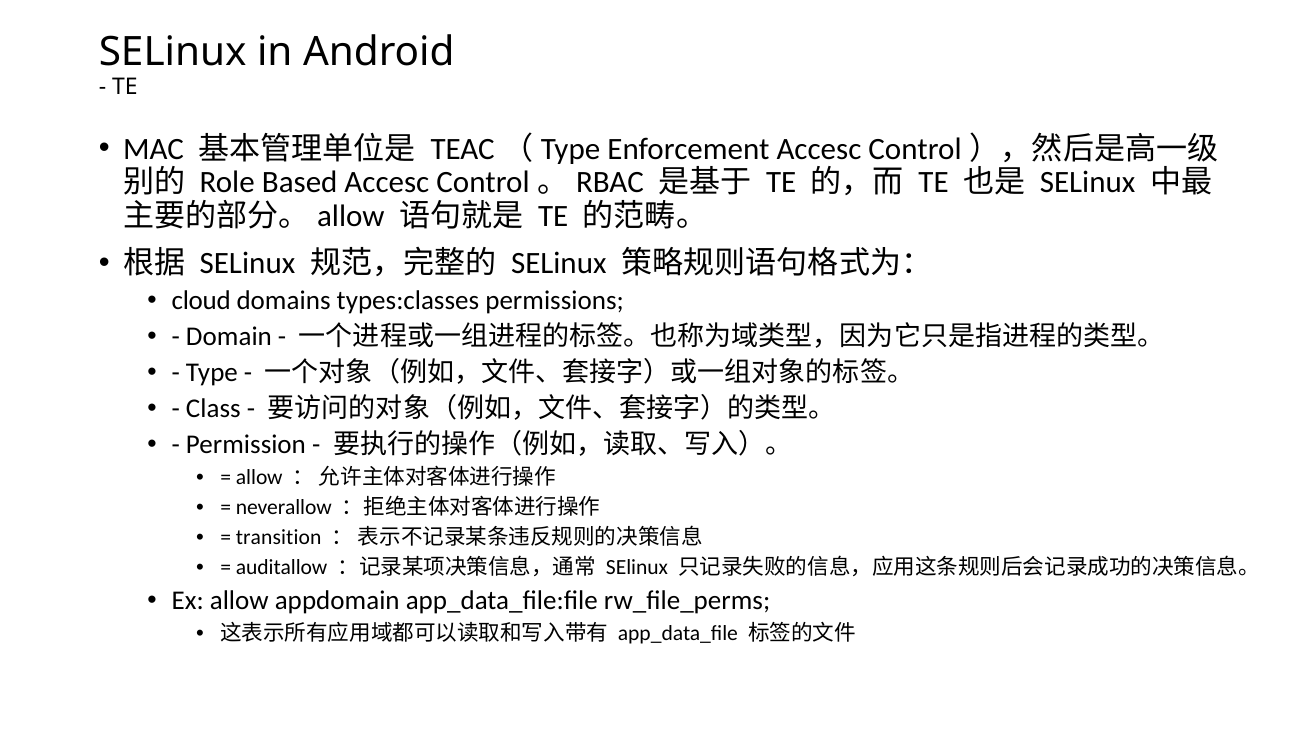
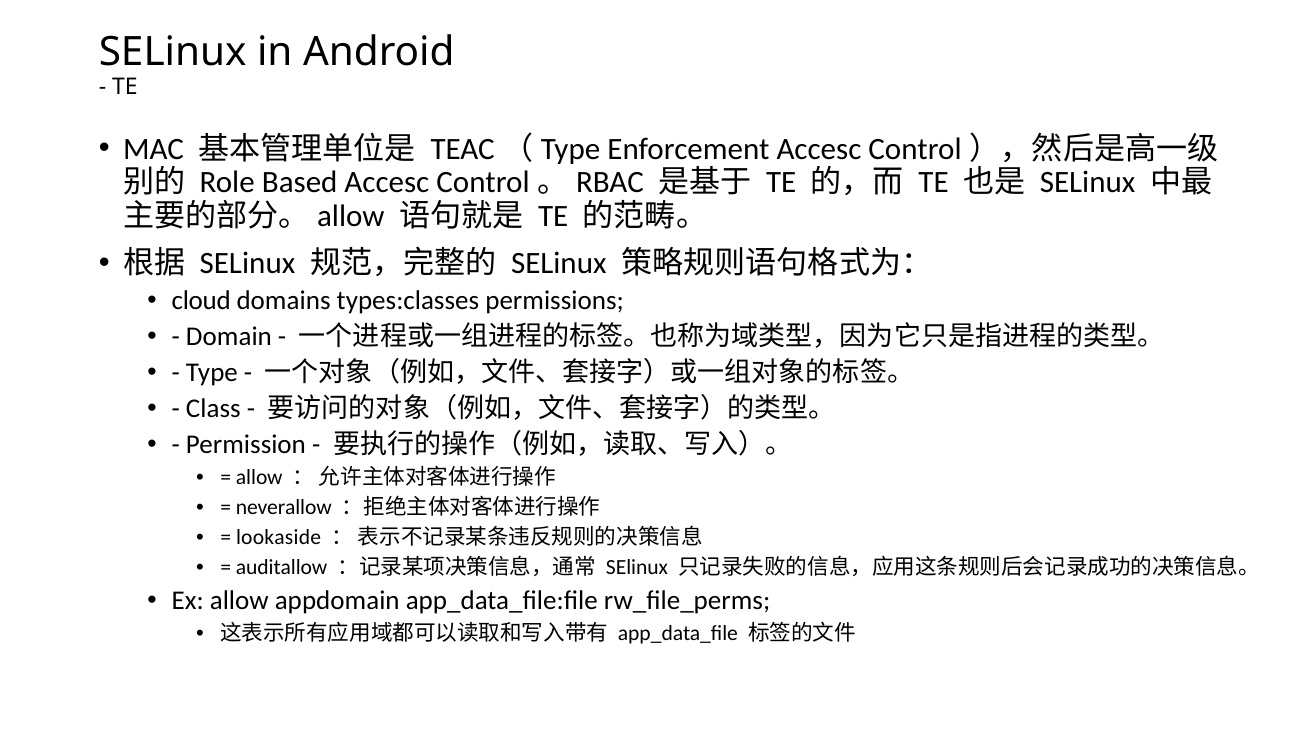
transition: transition -> lookaside (279, 538)
